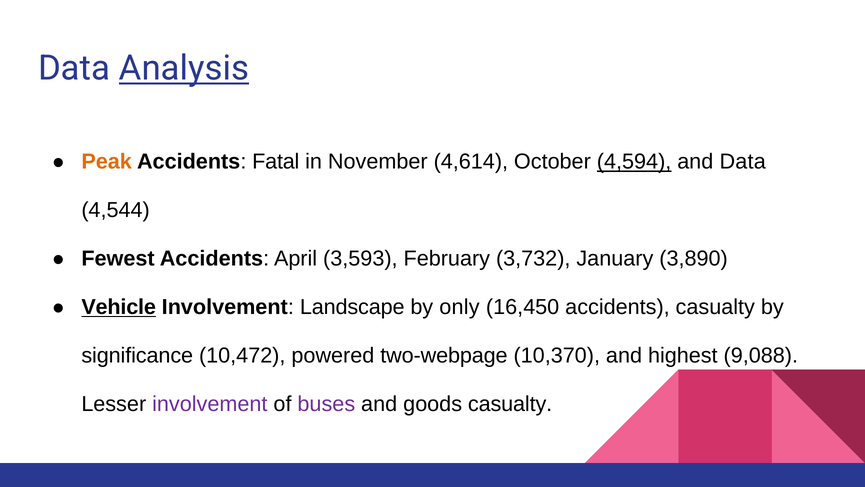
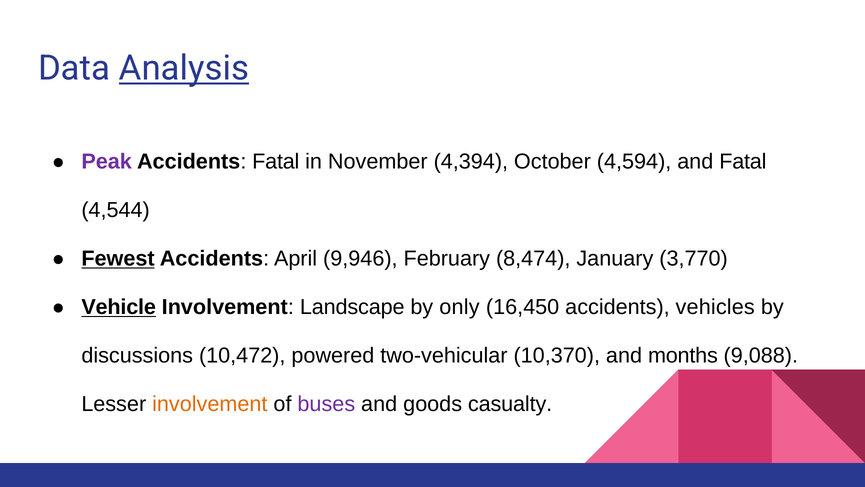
Peak colour: orange -> purple (107, 162)
4,614: 4,614 -> 4,394 (471, 162)
4,594 underline: present -> none (634, 162)
and Data: Data -> Fatal (743, 162)
Fewest underline: none -> present (118, 259)
3,593: 3,593 -> 9,946 (360, 259)
3,732: 3,732 -> 8,474 (533, 259)
3,890: 3,890 -> 3,770 (694, 259)
accidents casualty: casualty -> vehicles (715, 307)
significance: significance -> discussions (137, 355)
two-webpage: two-webpage -> two-vehicular (444, 355)
highest: highest -> months (683, 355)
involvement colour: purple -> orange (210, 404)
